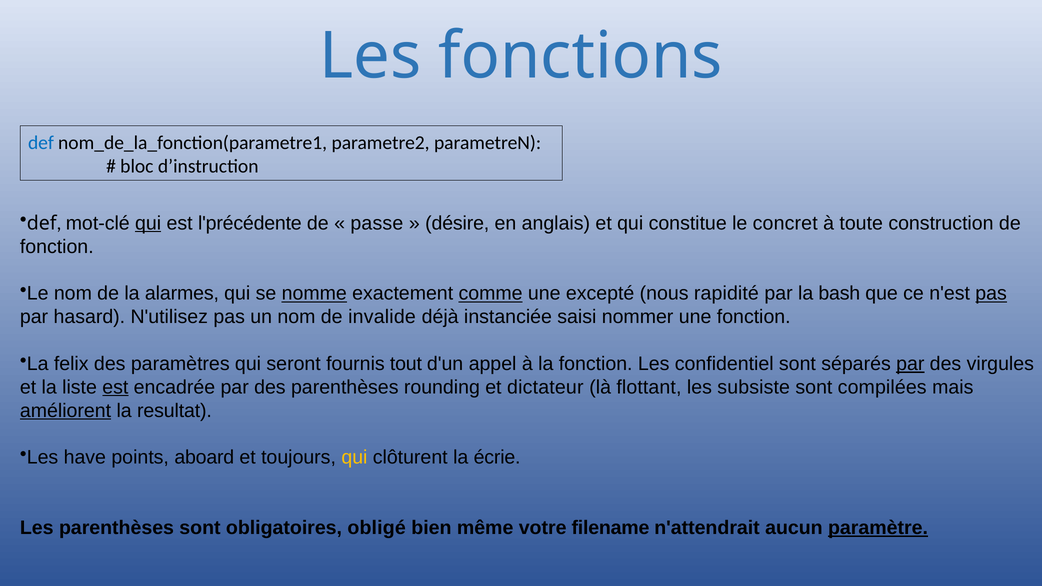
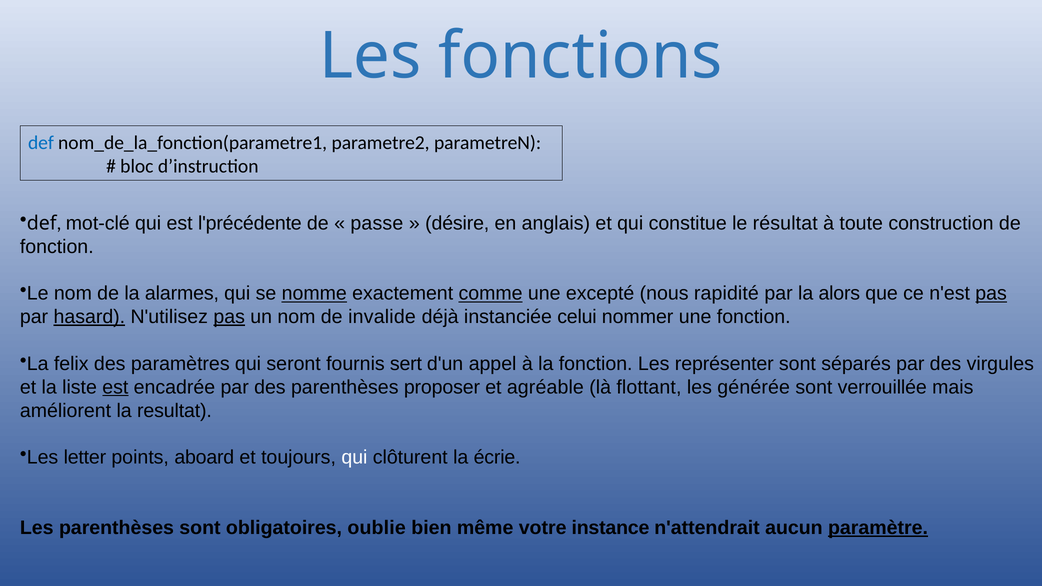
qui underline: present -> none (148, 223)
concret: concret -> résultat (785, 223)
bash: bash -> alors (839, 294)
hasard underline: none -> present (89, 317)
pas underline: none -> present (229, 317)
saisi: saisi -> celui (577, 317)
tout: tout -> sert (406, 364)
confidentiel: confidentiel -> représenter (724, 364)
par underline: present -> none (910, 364)
rounding: rounding -> proposer (442, 387)
dictateur: dictateur -> agréable (545, 387)
subsiste: subsiste -> générée (754, 387)
compilées: compilées -> verrouillée (882, 387)
améliorent underline: present -> none (66, 411)
have: have -> letter (85, 458)
qui colour: yellow -> white (354, 458)
obligé: obligé -> oublie (377, 528)
filename: filename -> instance (610, 528)
